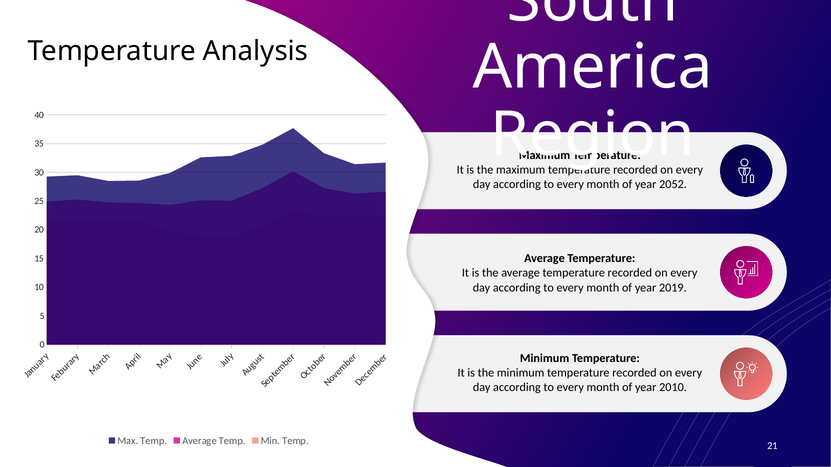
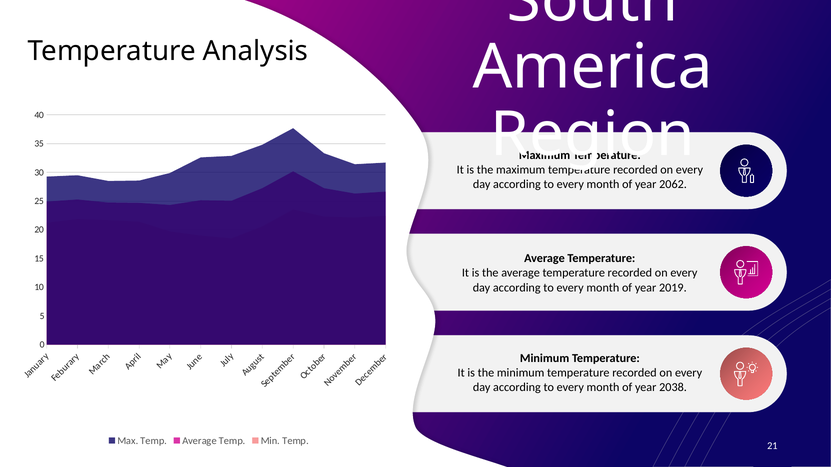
2052: 2052 -> 2062 (673, 185)
2010: 2010 -> 2038 (673, 387)
